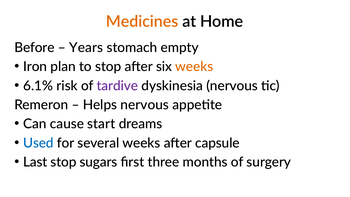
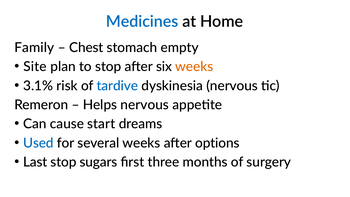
Medicines colour: orange -> blue (142, 22)
Before: Before -> Family (34, 48)
Years: Years -> Chest (86, 48)
Iron: Iron -> Site (35, 67)
6.1%: 6.1% -> 3.1% (38, 86)
tardive colour: purple -> blue (117, 86)
capsule: capsule -> options (217, 143)
